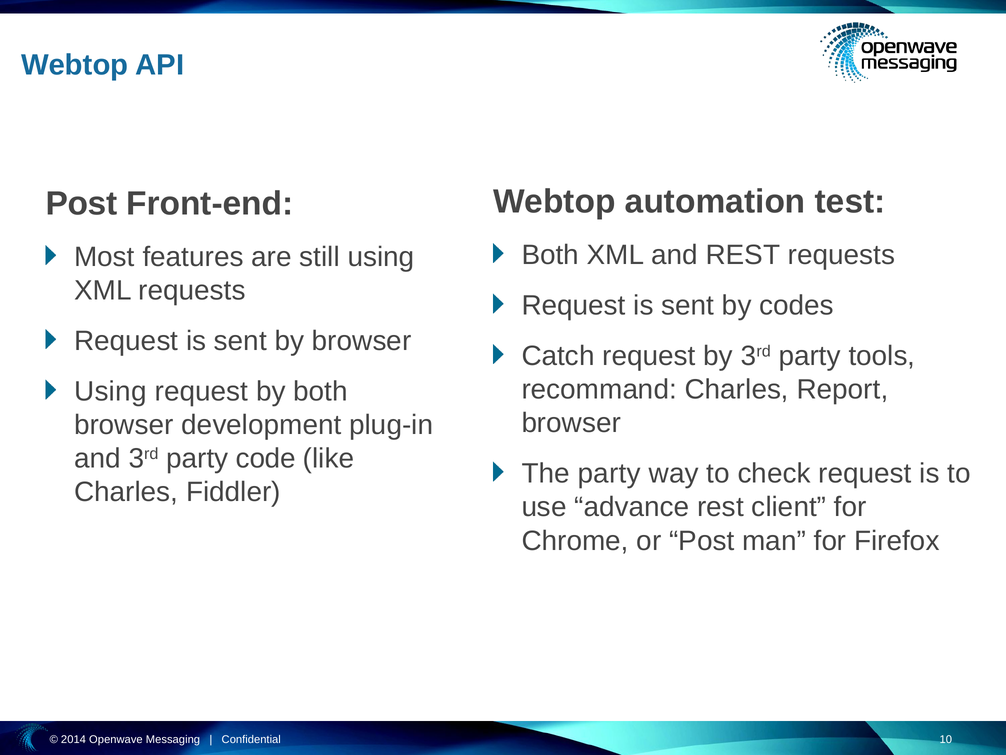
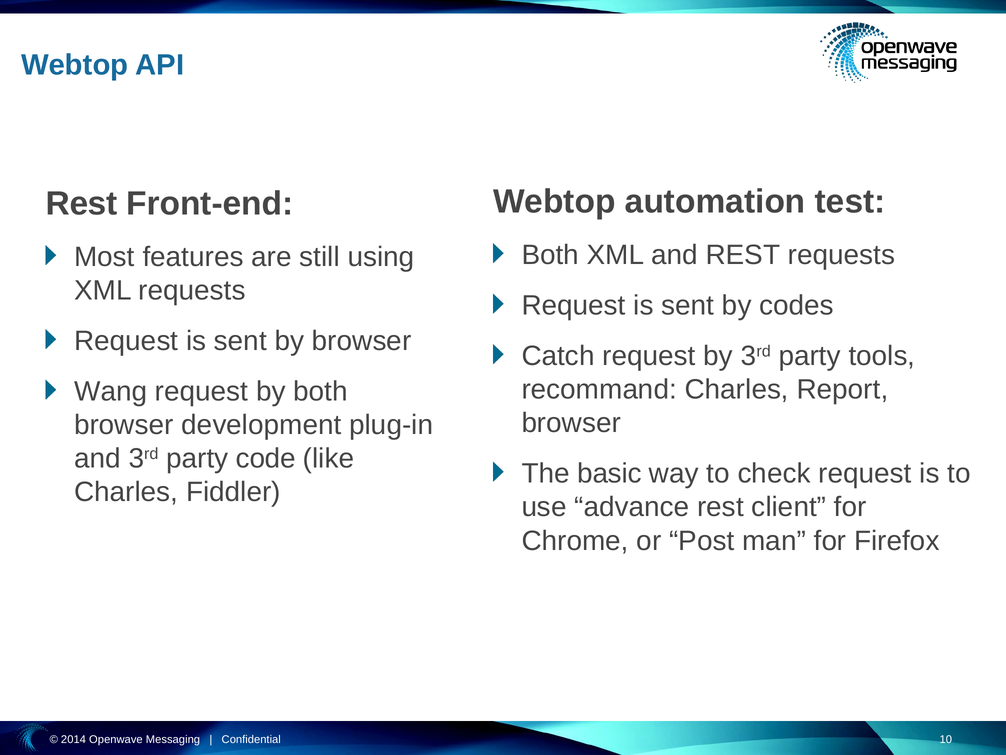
Post: Post -> Rest (81, 204)
Using: Using -> Wang (111, 391)
The party: party -> basic (609, 473)
